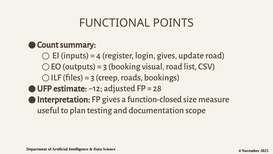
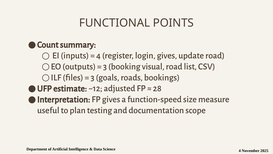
creep: creep -> goals (108, 77)
function-closed: function-closed -> function-speed (155, 99)
